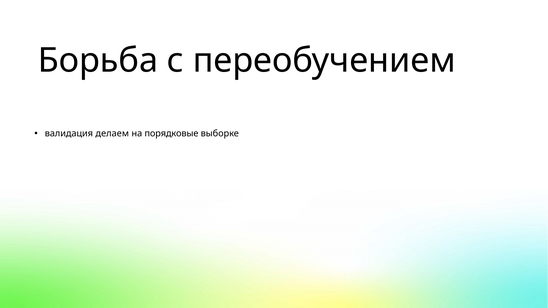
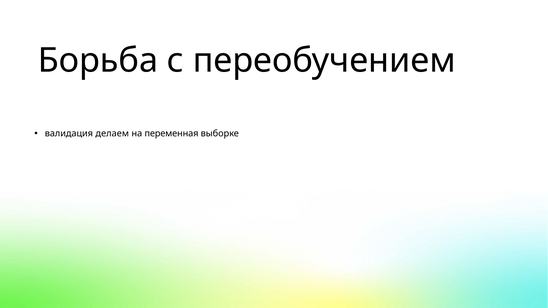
порядковые: порядковые -> переменная (171, 134)
